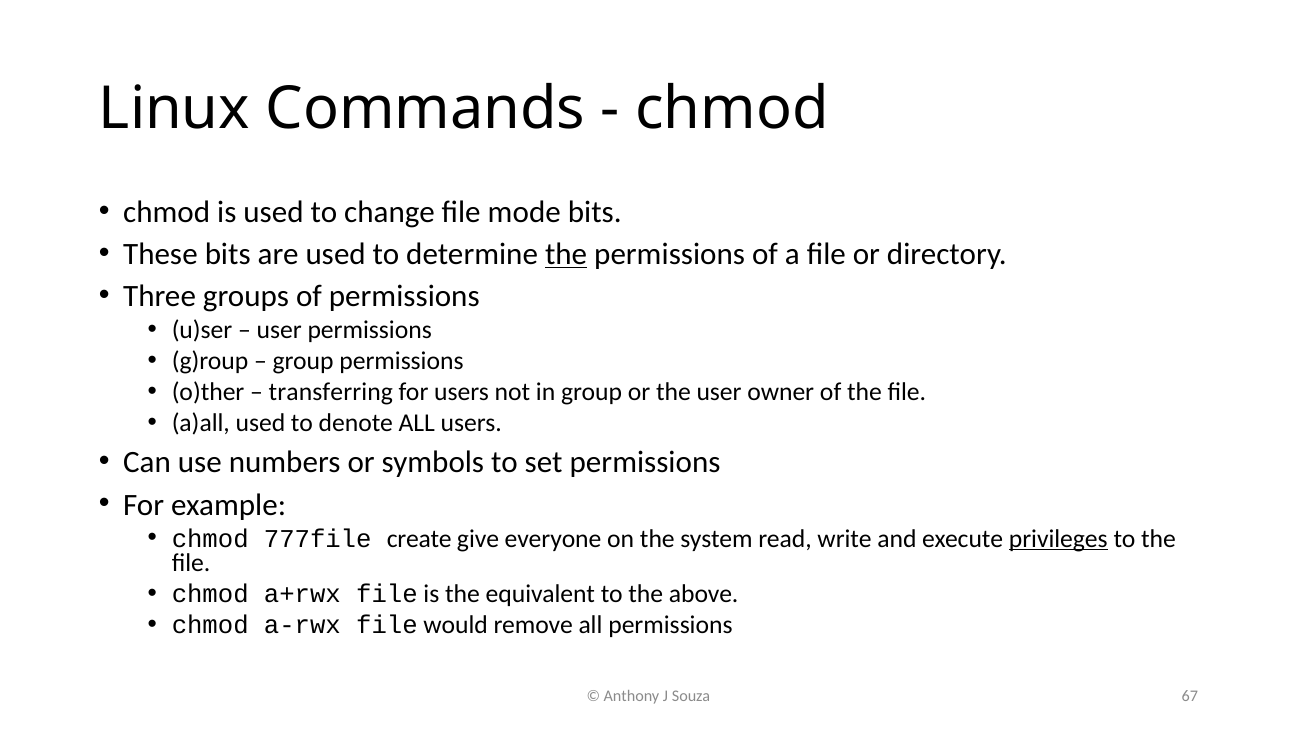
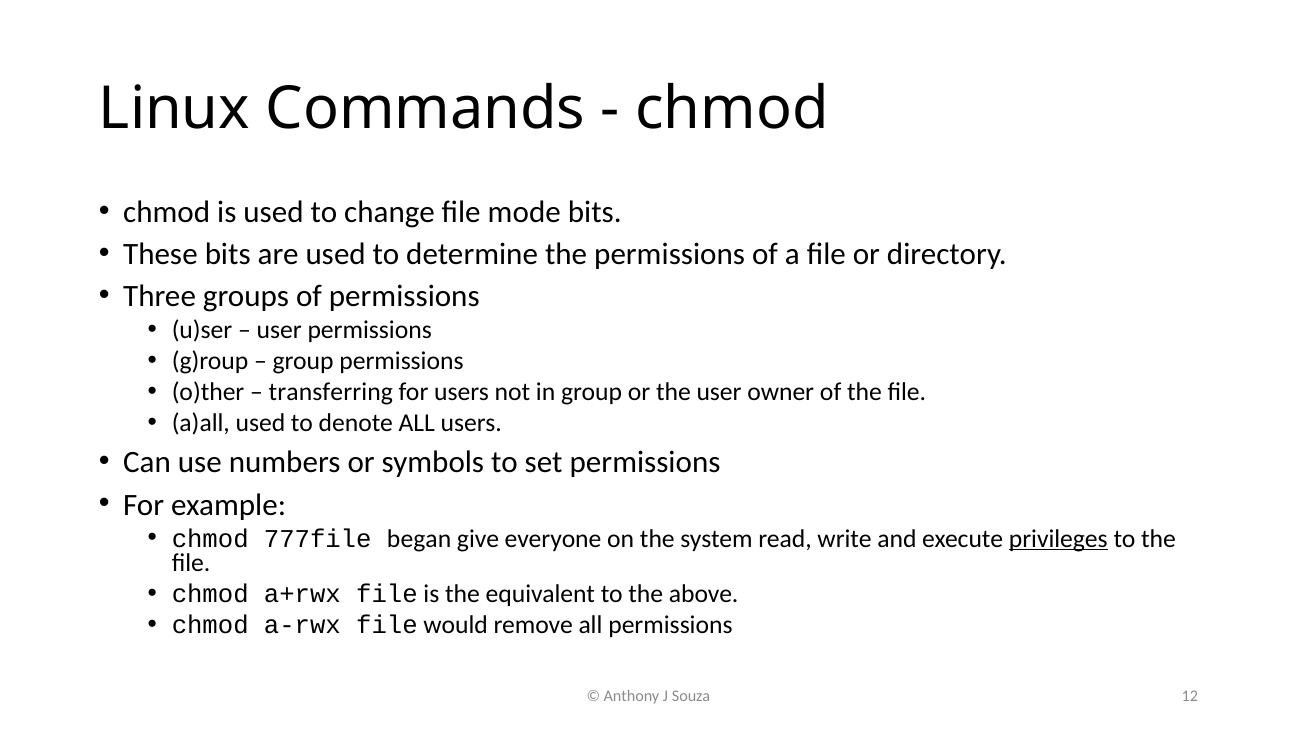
the underline: present -> none (566, 254)
create: create -> began (419, 539)
67: 67 -> 12 (1190, 697)
